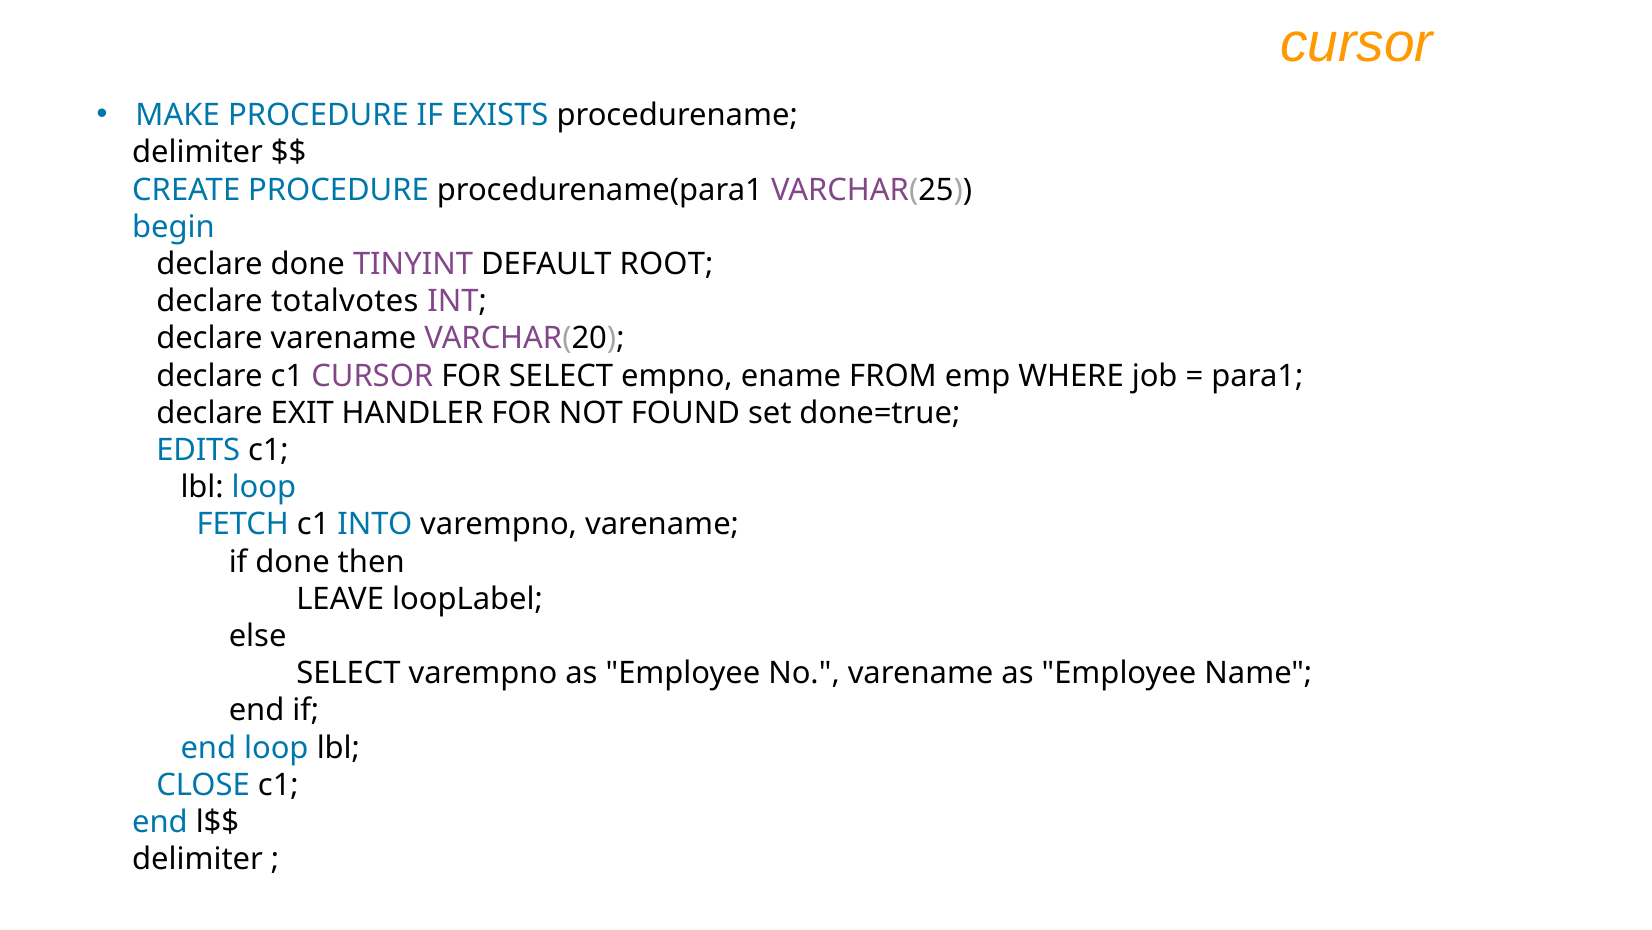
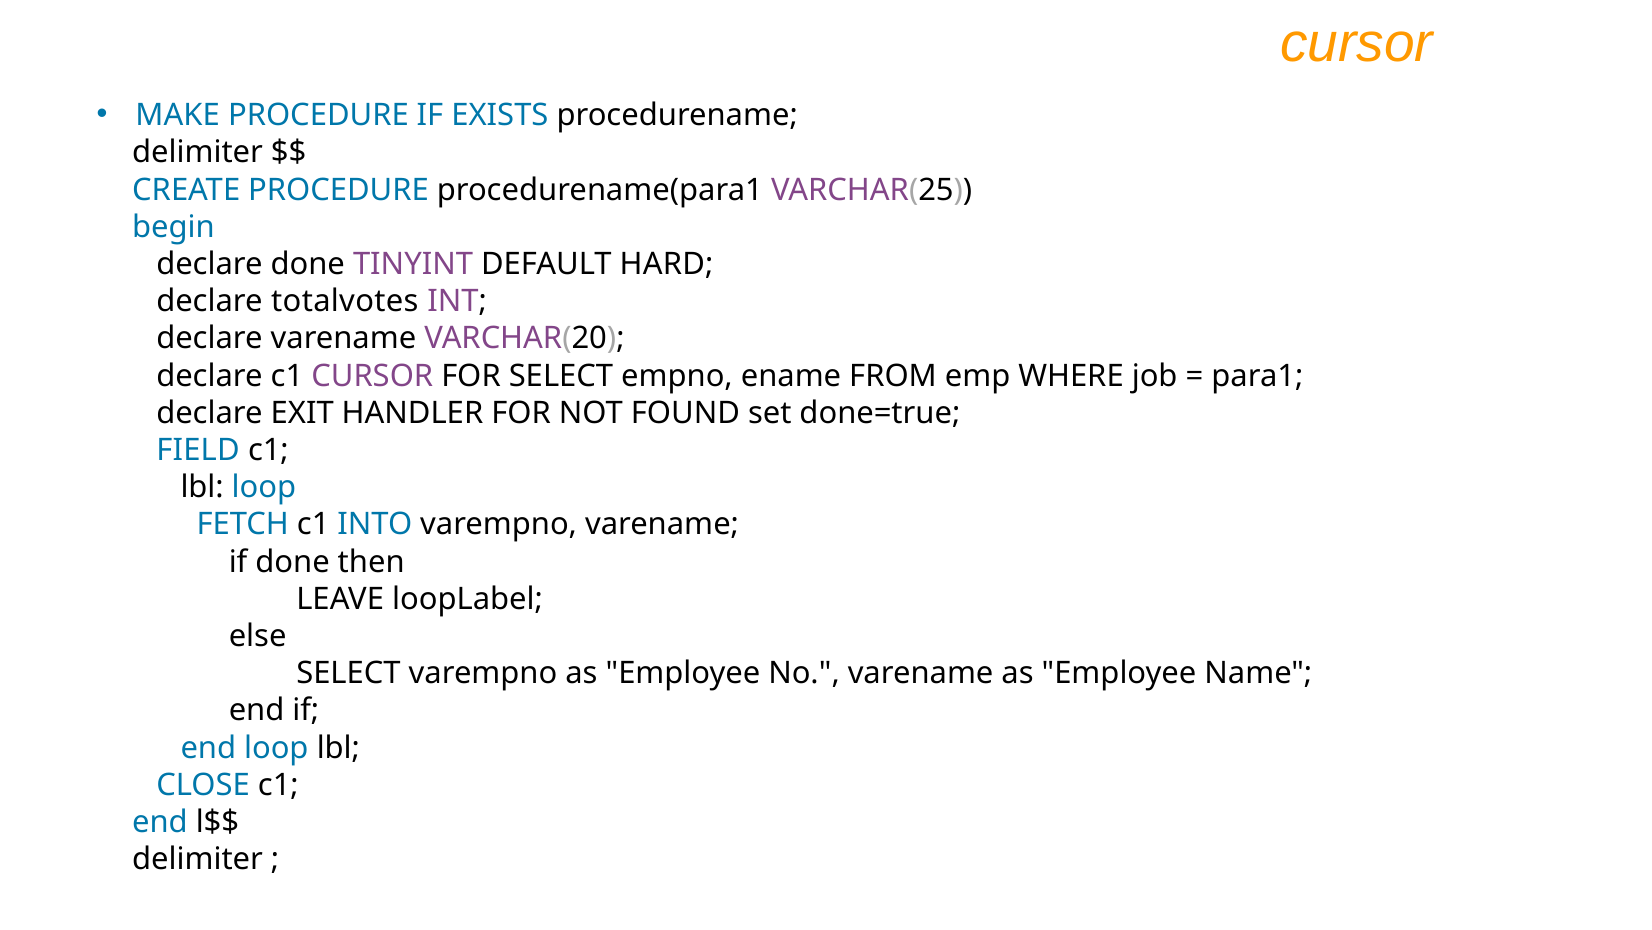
ROOT: ROOT -> HARD (667, 264)
EDITS: EDITS -> FIELD (198, 450)
